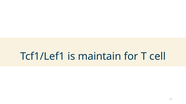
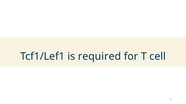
maintain: maintain -> required (99, 57)
